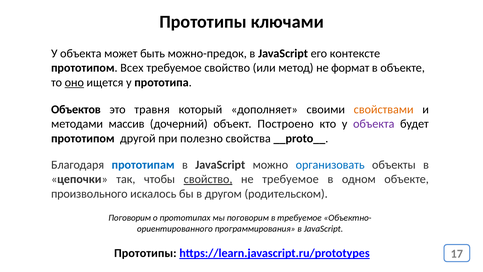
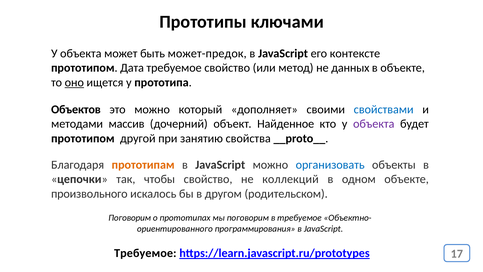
можно-предок: можно-предок -> может-предок (207, 53)
Всех: Всех -> Дата (132, 68)
формат: формат -> данных (350, 68)
это травня: травня -> можно (152, 109)
свойствами colour: orange -> blue (384, 109)
Построено: Построено -> Найденное (286, 124)
полезно: полезно -> занятию (202, 138)
прототипам colour: blue -> orange (143, 165)
свойство underline: present -> none (208, 179)
не требуемое: требуемое -> коллекций (290, 179)
Прототипы: Прототипы -> Требуемое (145, 253)
